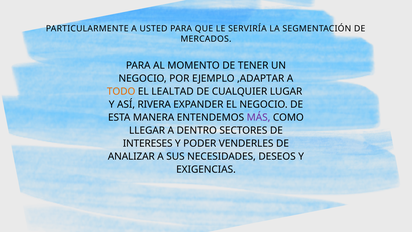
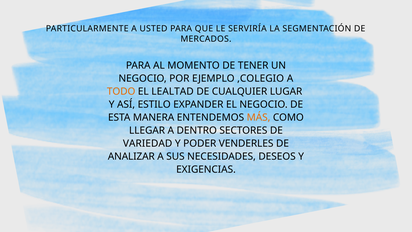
,ADAPTAR: ,ADAPTAR -> ,COLEGIO (261, 78)
RIVERA: RIVERA -> ESTILO (154, 104)
MÁS colour: purple -> orange (259, 117)
INTERESES: INTERESES -> VARIEDAD (148, 143)
